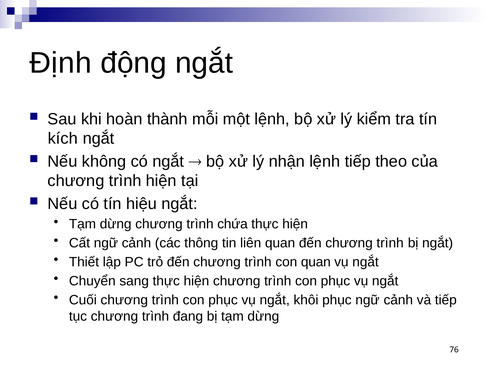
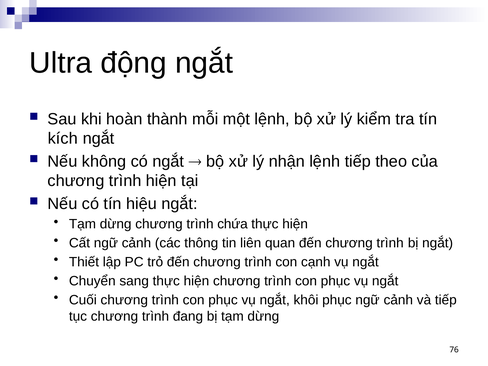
Định: Định -> Ultra (61, 63)
con quan: quan -> cạnh (316, 262)
